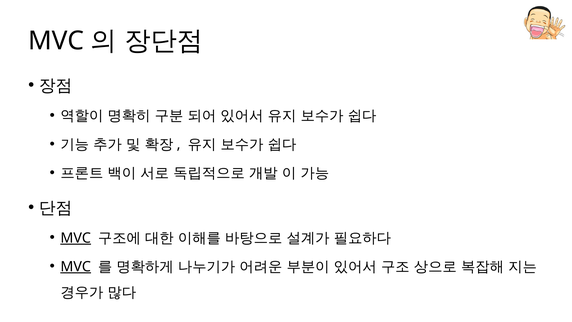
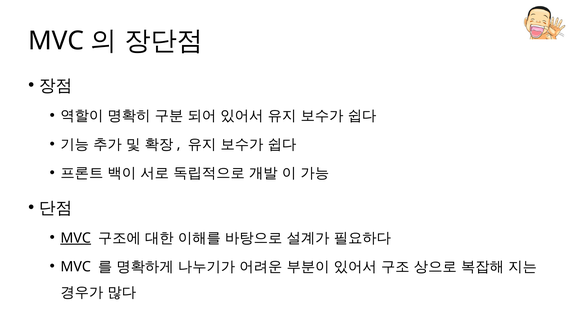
MVC underline: present -> none (76, 267)
